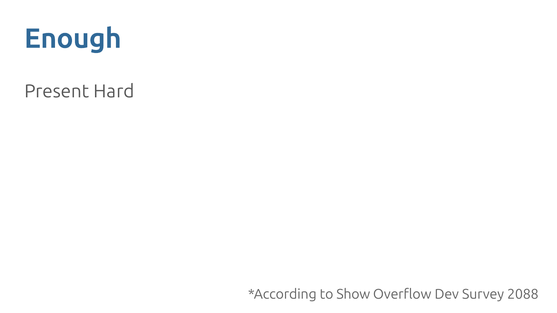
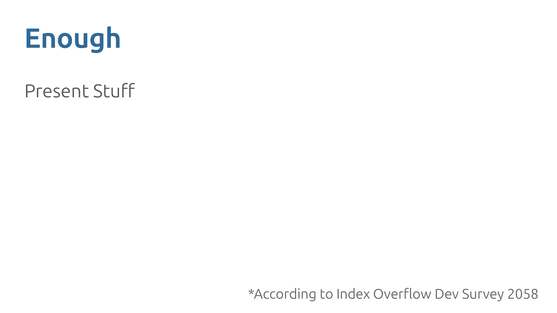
Hard: Hard -> Stuff (114, 92)
Show: Show -> Index (353, 295)
2088: 2088 -> 2058 (523, 295)
